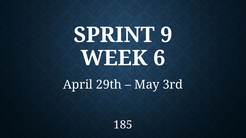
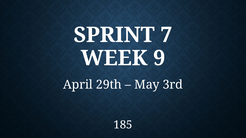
9: 9 -> 7 (166, 35)
6: 6 -> 9 (159, 58)
